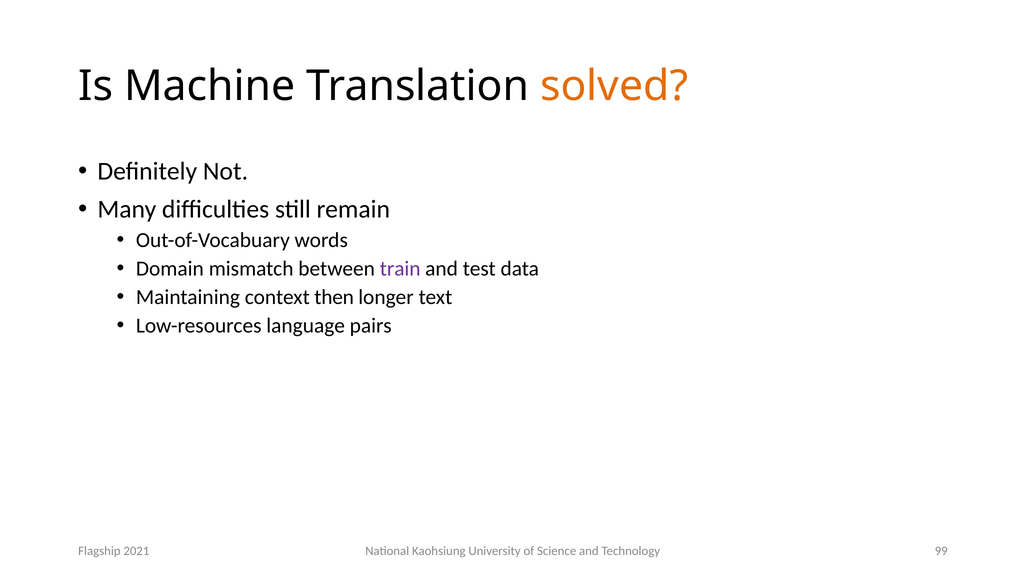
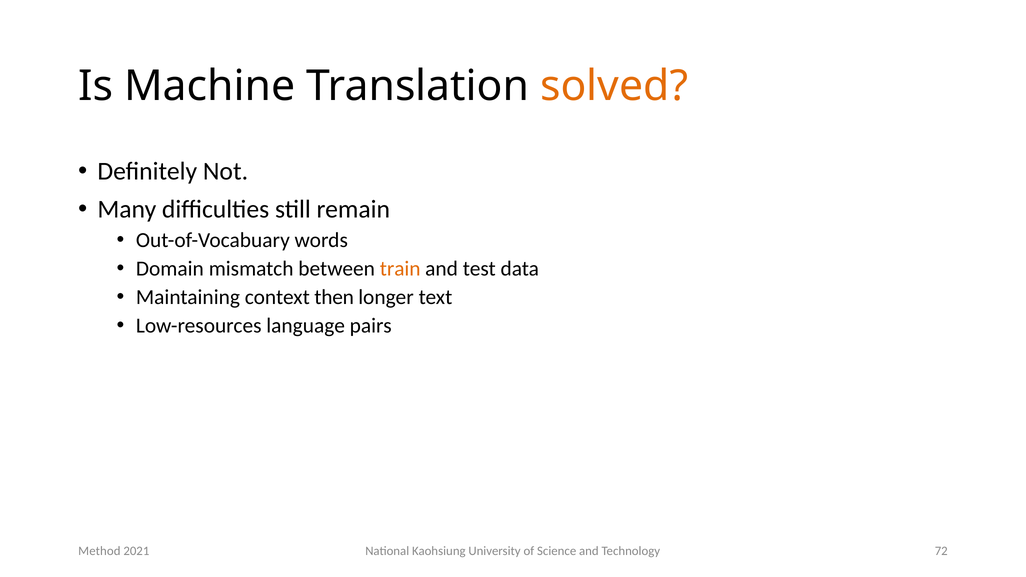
train colour: purple -> orange (400, 269)
99: 99 -> 72 (941, 551)
Flagship: Flagship -> Method (99, 551)
